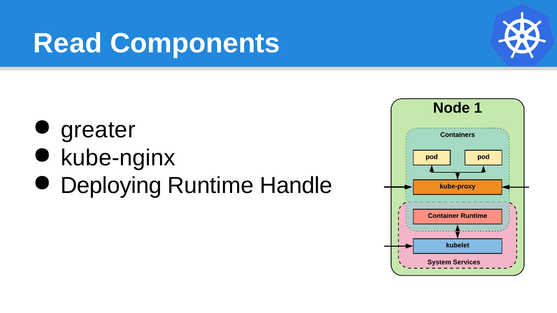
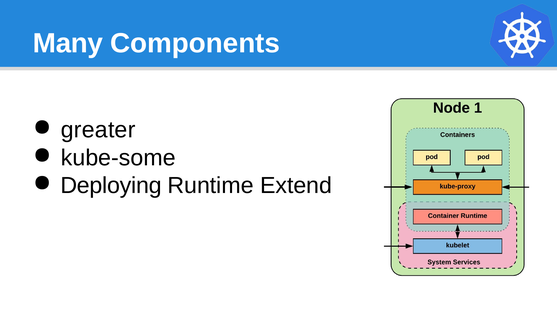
Read: Read -> Many (68, 43)
kube-nginx: kube-nginx -> kube-some (118, 158)
Handle: Handle -> Extend (296, 186)
